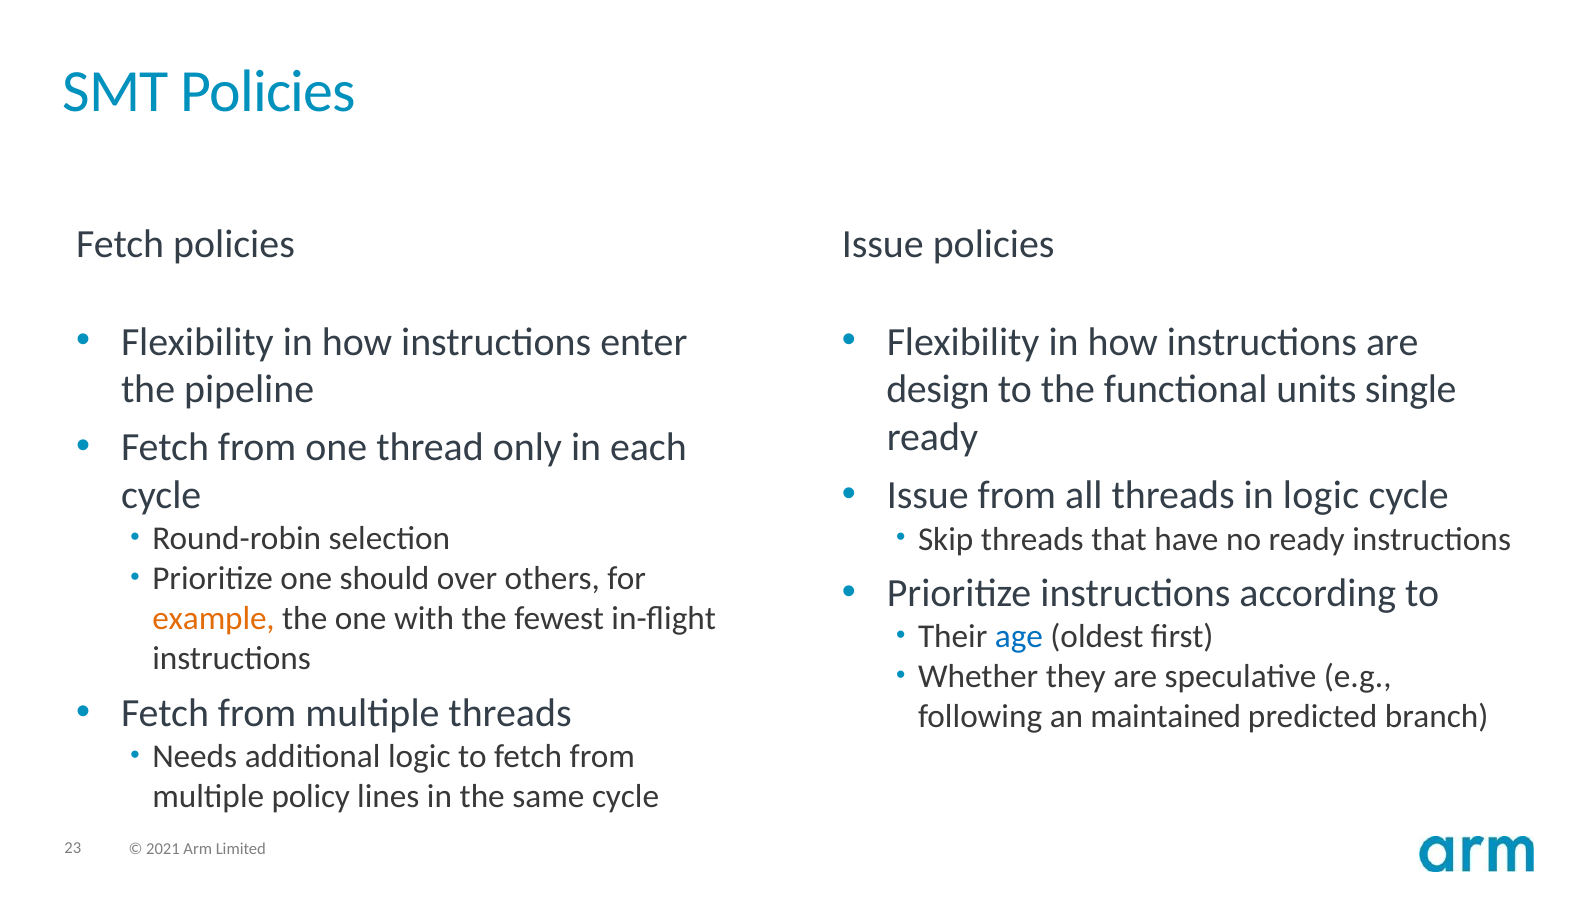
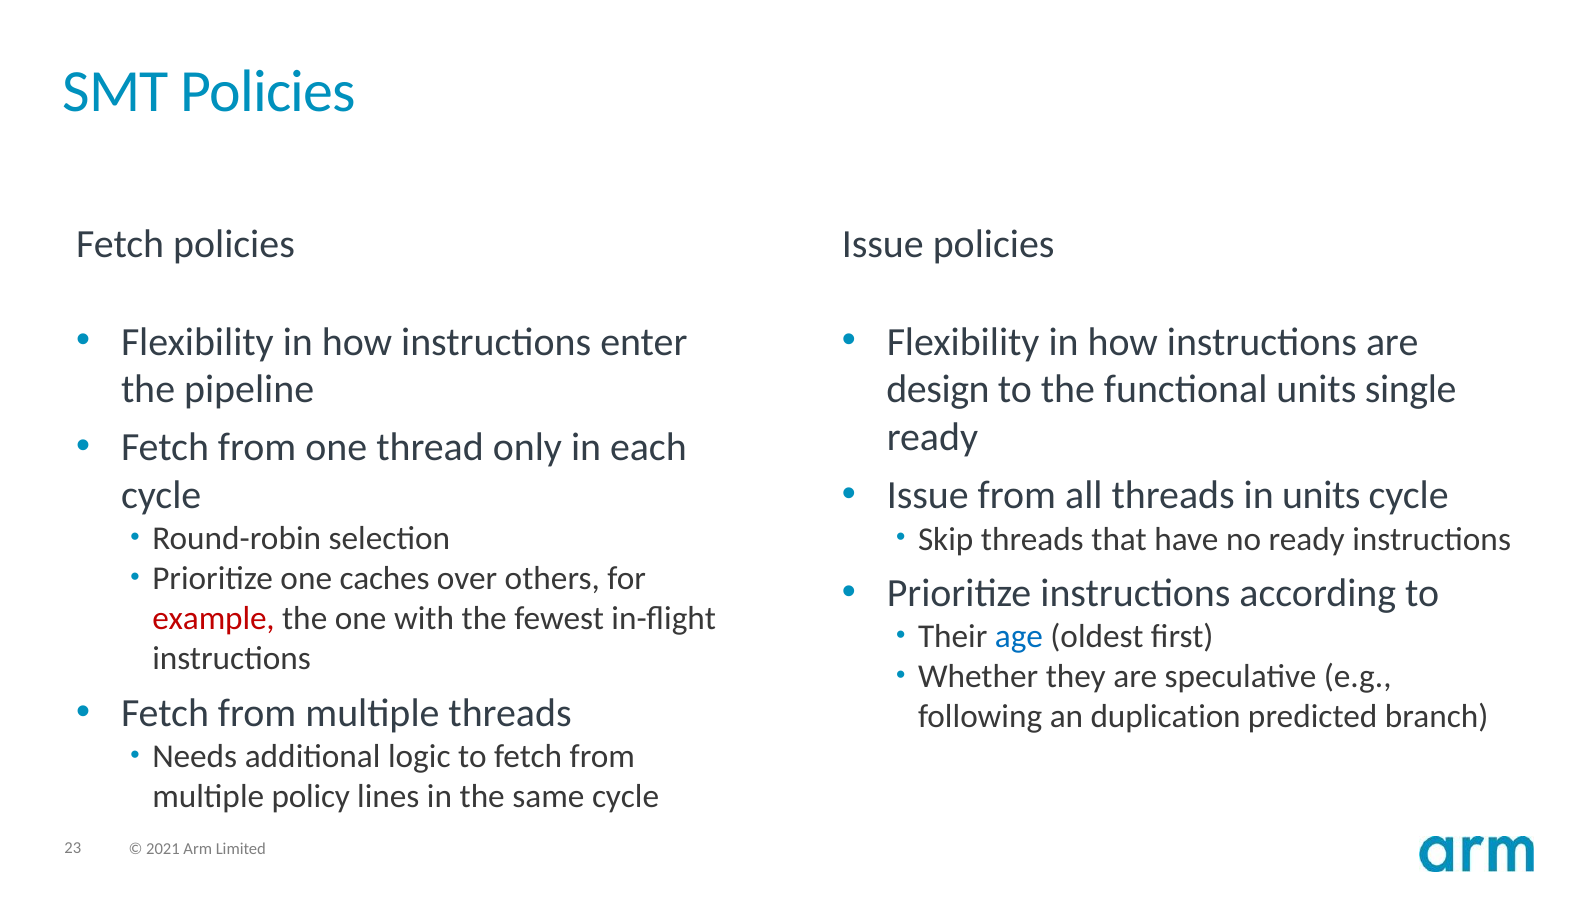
in logic: logic -> units (1321, 495)
should: should -> caches (385, 579)
example colour: orange -> red (213, 619)
maintained: maintained -> duplication (1166, 716)
